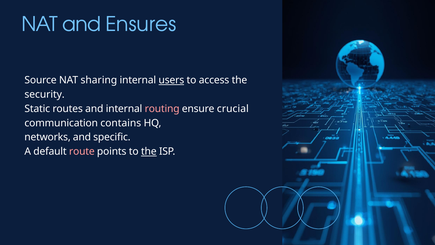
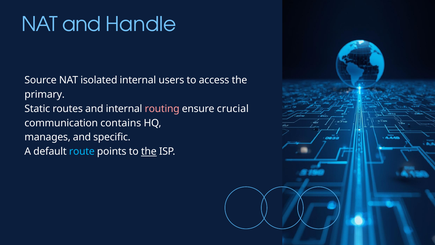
Ensures: Ensures -> Handle (141, 25)
sharing: sharing -> isolated (99, 80)
users underline: present -> none (171, 80)
security: security -> primary (45, 94)
networks: networks -> manages (48, 137)
route colour: pink -> light blue (82, 151)
